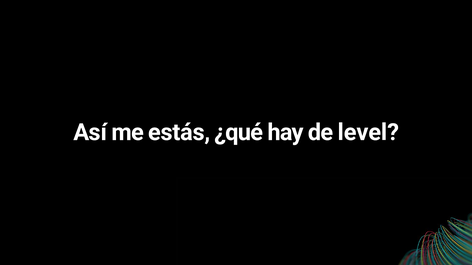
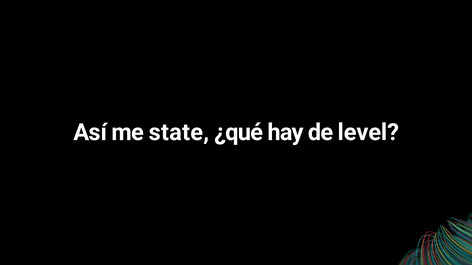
estás: estás -> state (179, 133)
